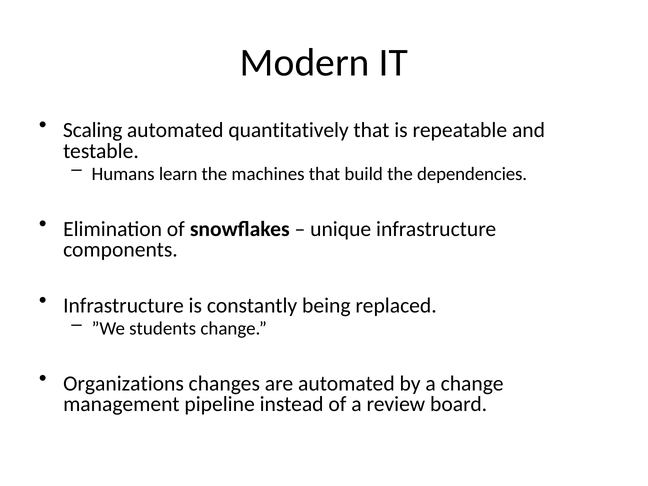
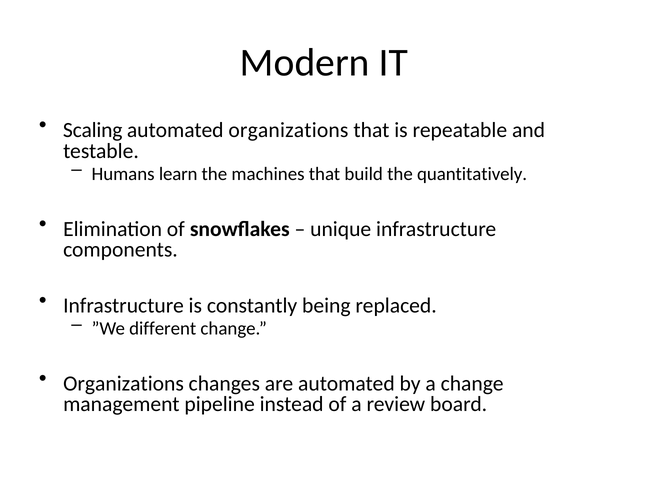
automated quantitatively: quantitatively -> organizations (288, 130)
dependencies: dependencies -> quantitatively (472, 174)
students: students -> different (163, 329)
